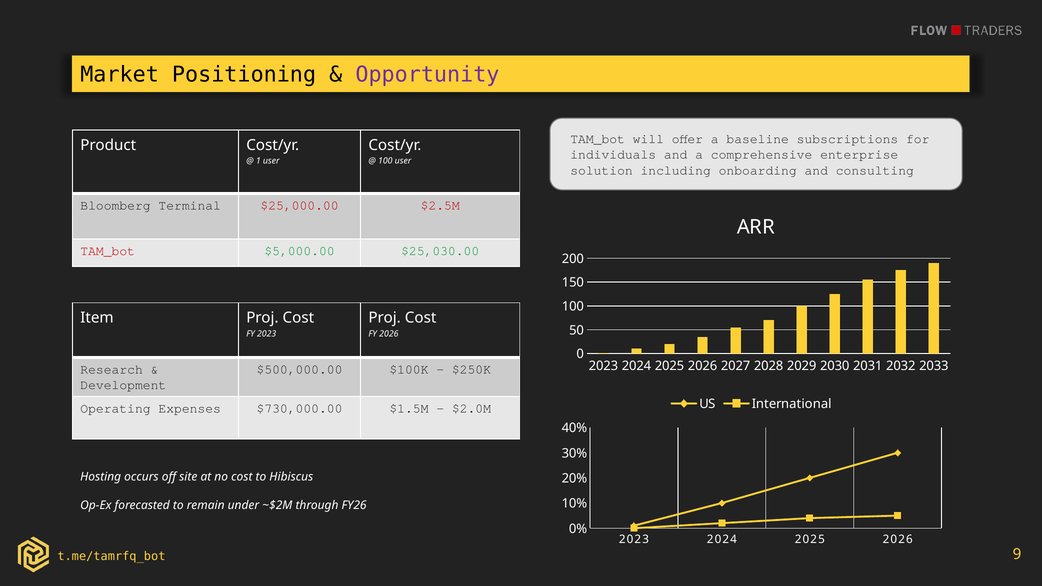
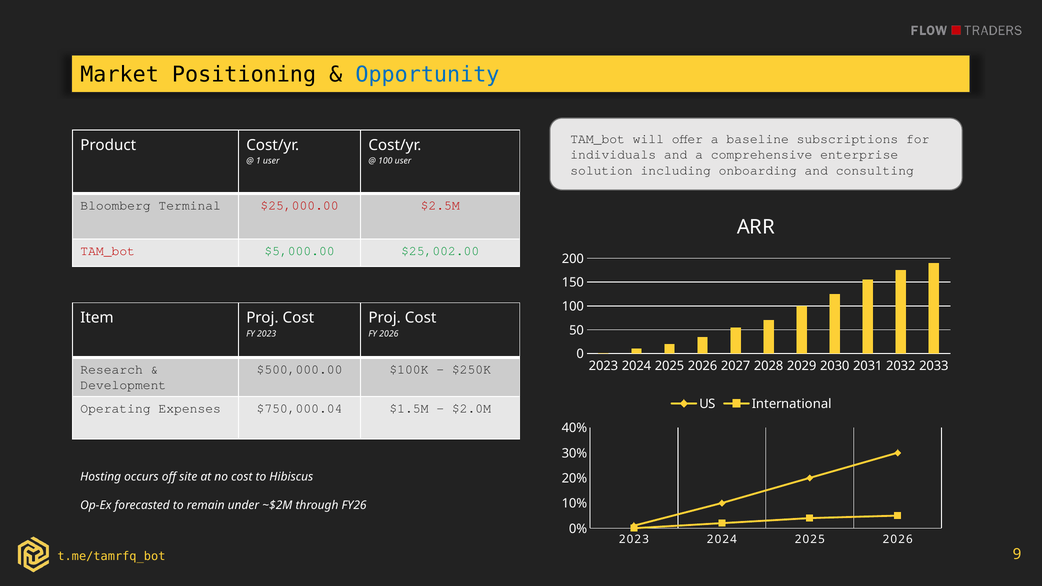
Opportunity colour: purple -> blue (427, 74)
$25,030.00: $25,030.00 -> $25,002.00 (440, 251)
$730,000.00: $730,000.00 -> $750,000.04 (300, 409)
